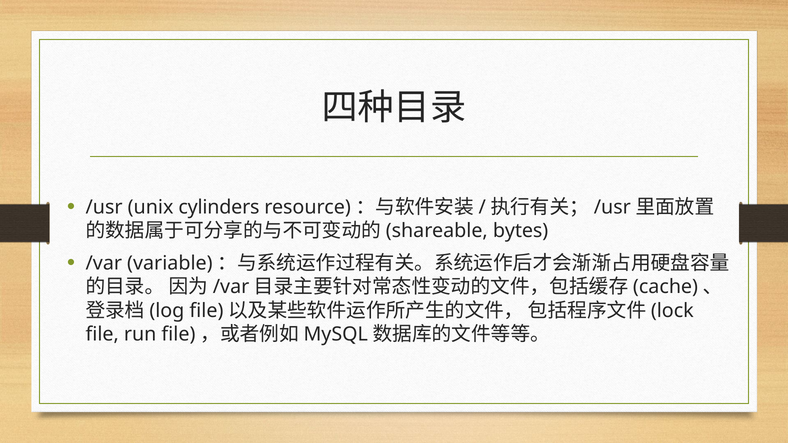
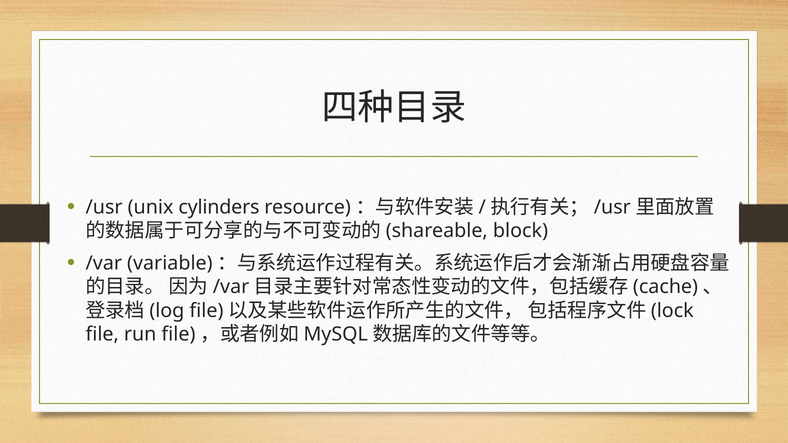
bytes: bytes -> block (520, 231)
